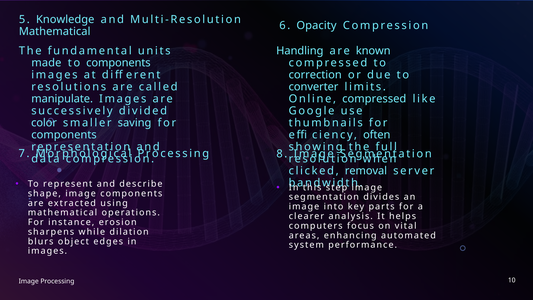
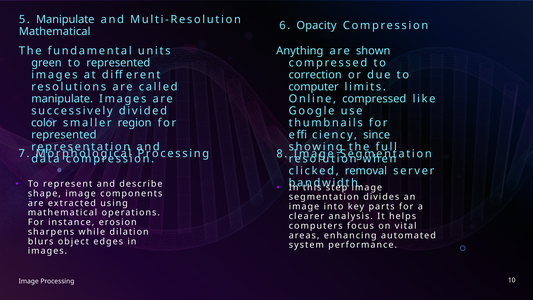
5 Knowledge: Knowledge -> Manipulate (65, 20)
Handling: Handling -> Anything (300, 51)
known: known -> shown (373, 51)
made: made -> green (46, 63)
to components: components -> represented (118, 63)
converter: converter -> computer (314, 87)
saving: saving -> region (135, 123)
components: components -> represented (64, 135)
often: often -> since (377, 135)
